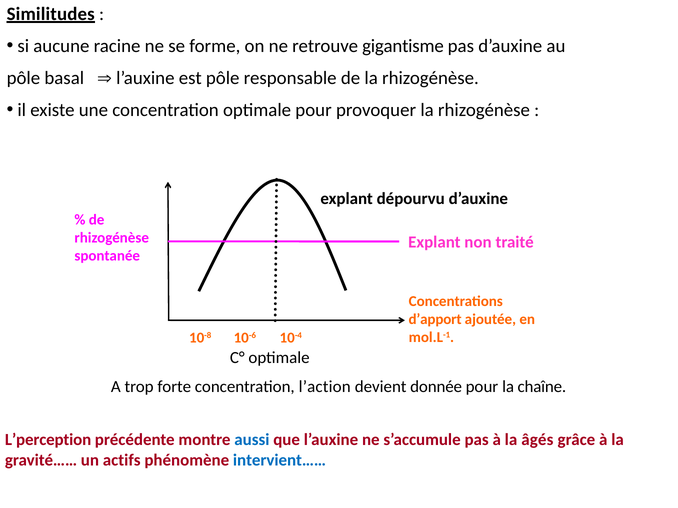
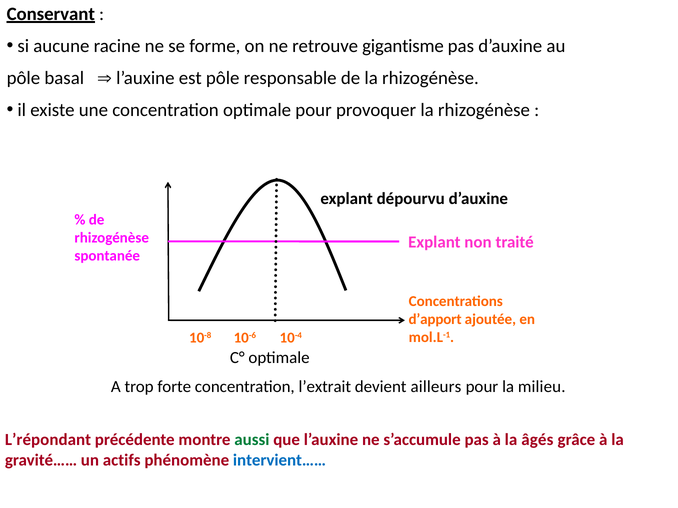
Similitudes: Similitudes -> Conservant (51, 14)
l’action: l’action -> l’extrait (325, 387)
donnée: donnée -> ailleurs (436, 387)
chaîne: chaîne -> milieu (542, 387)
L’perception: L’perception -> L’répondant (48, 440)
aussi colour: blue -> green (252, 440)
